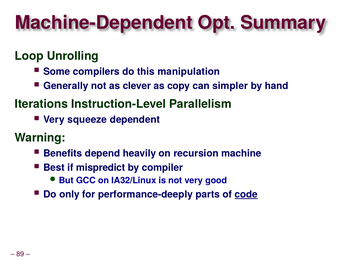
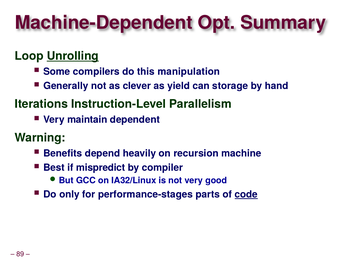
Unrolling underline: none -> present (73, 56)
copy: copy -> yield (179, 86)
simpler: simpler -> storage (230, 86)
squeeze: squeeze -> maintain (87, 119)
performance-deeply: performance-deeply -> performance-stages (145, 194)
